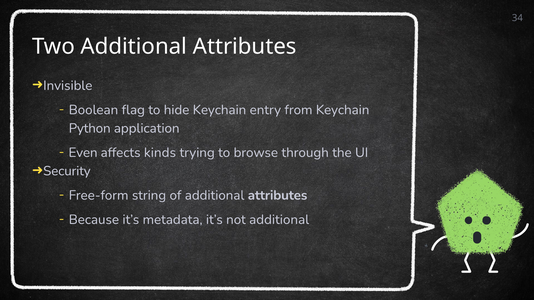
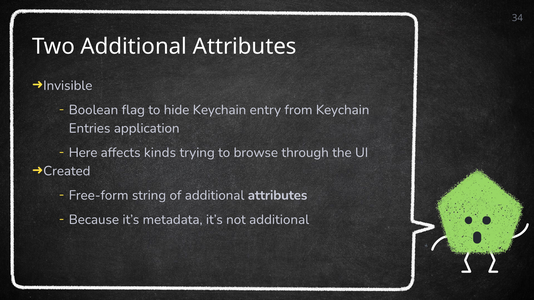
Python: Python -> Entries (90, 128)
Even: Even -> Here (83, 153)
Security: Security -> Created (67, 171)
